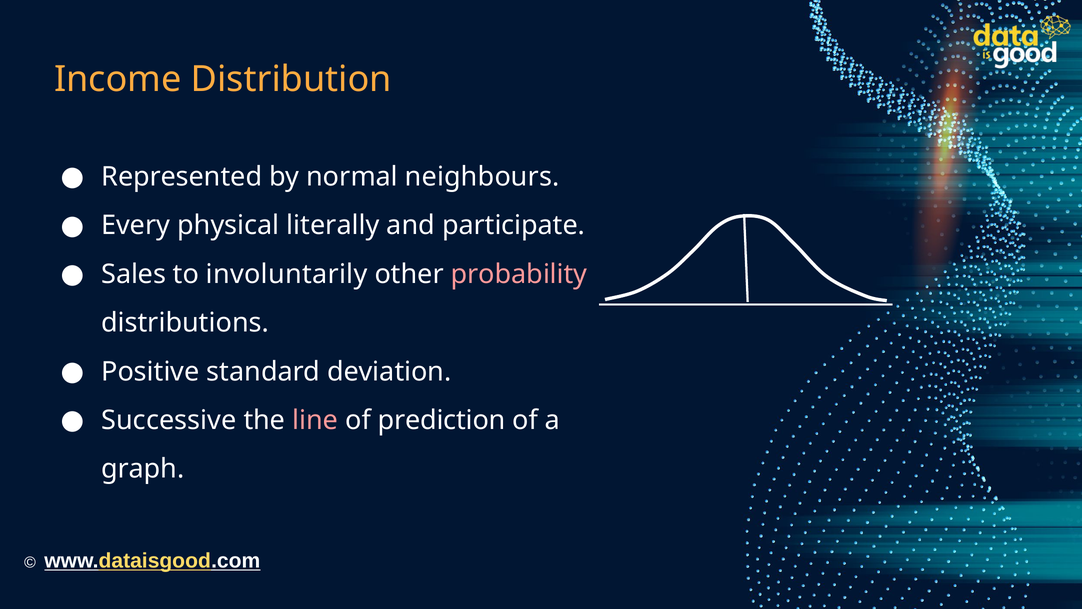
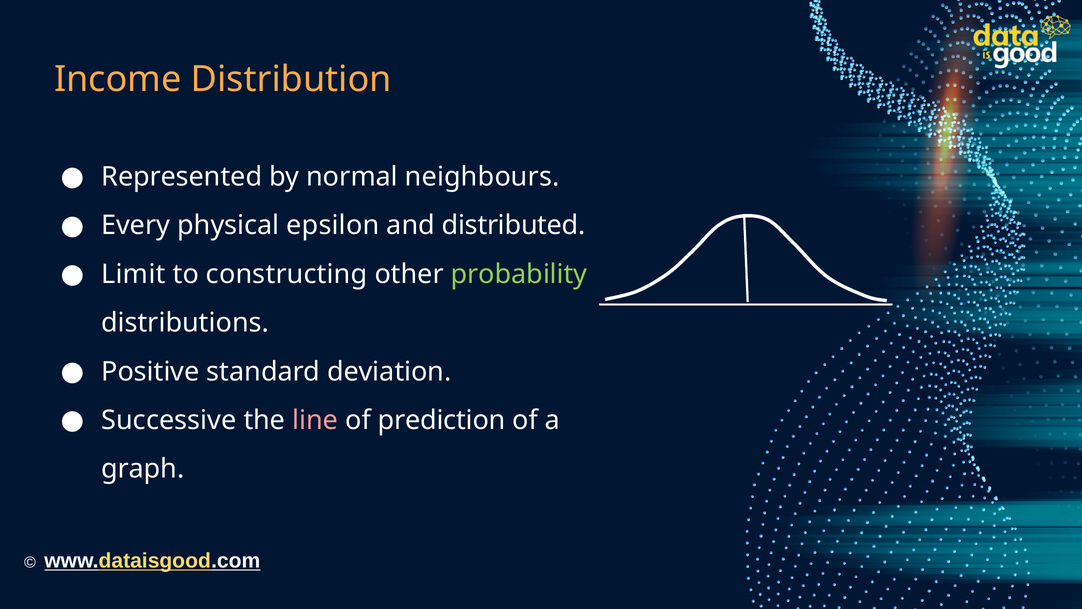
literally: literally -> epsilon (333, 225)
participate: participate -> distributed (514, 225)
Sales: Sales -> Limit (133, 274)
involuntarily: involuntarily -> constructing (287, 274)
probability colour: pink -> light green (519, 274)
